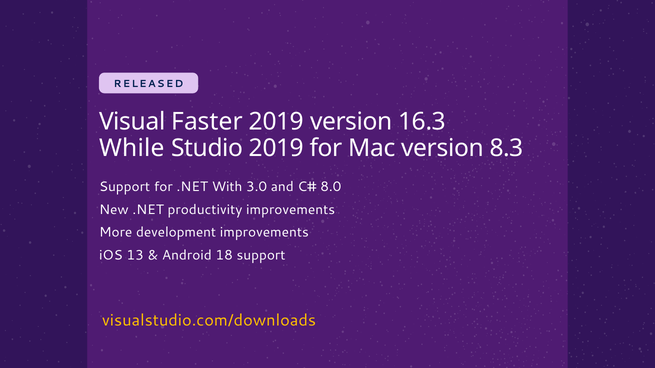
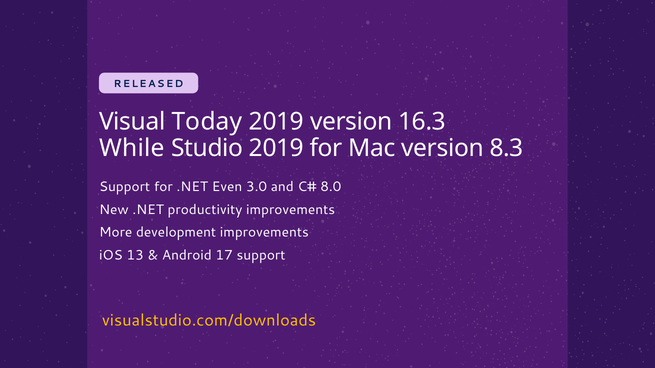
Faster: Faster -> Today (207, 122)
With: With -> Even (227, 187)
18: 18 -> 17 (224, 256)
